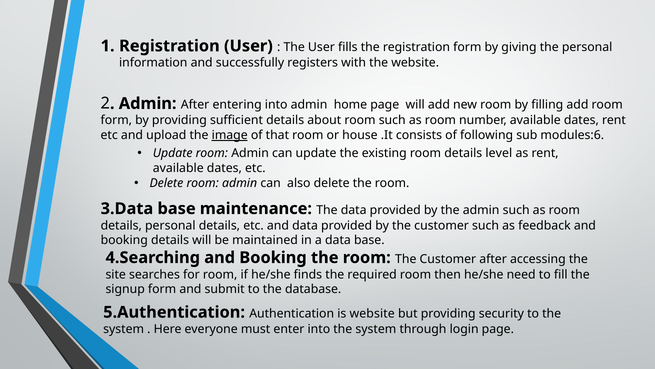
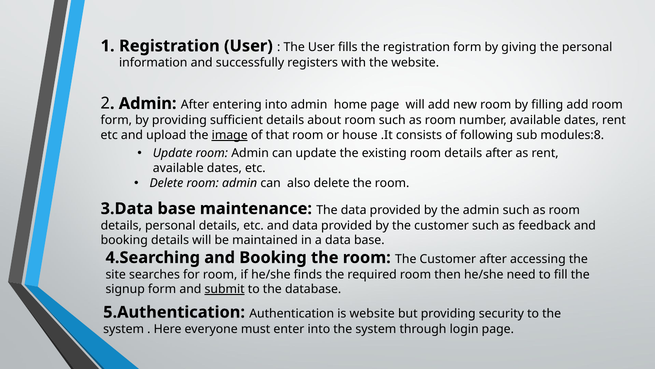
modules:6: modules:6 -> modules:8 (572, 135)
details level: level -> after (499, 153)
submit underline: none -> present (225, 289)
